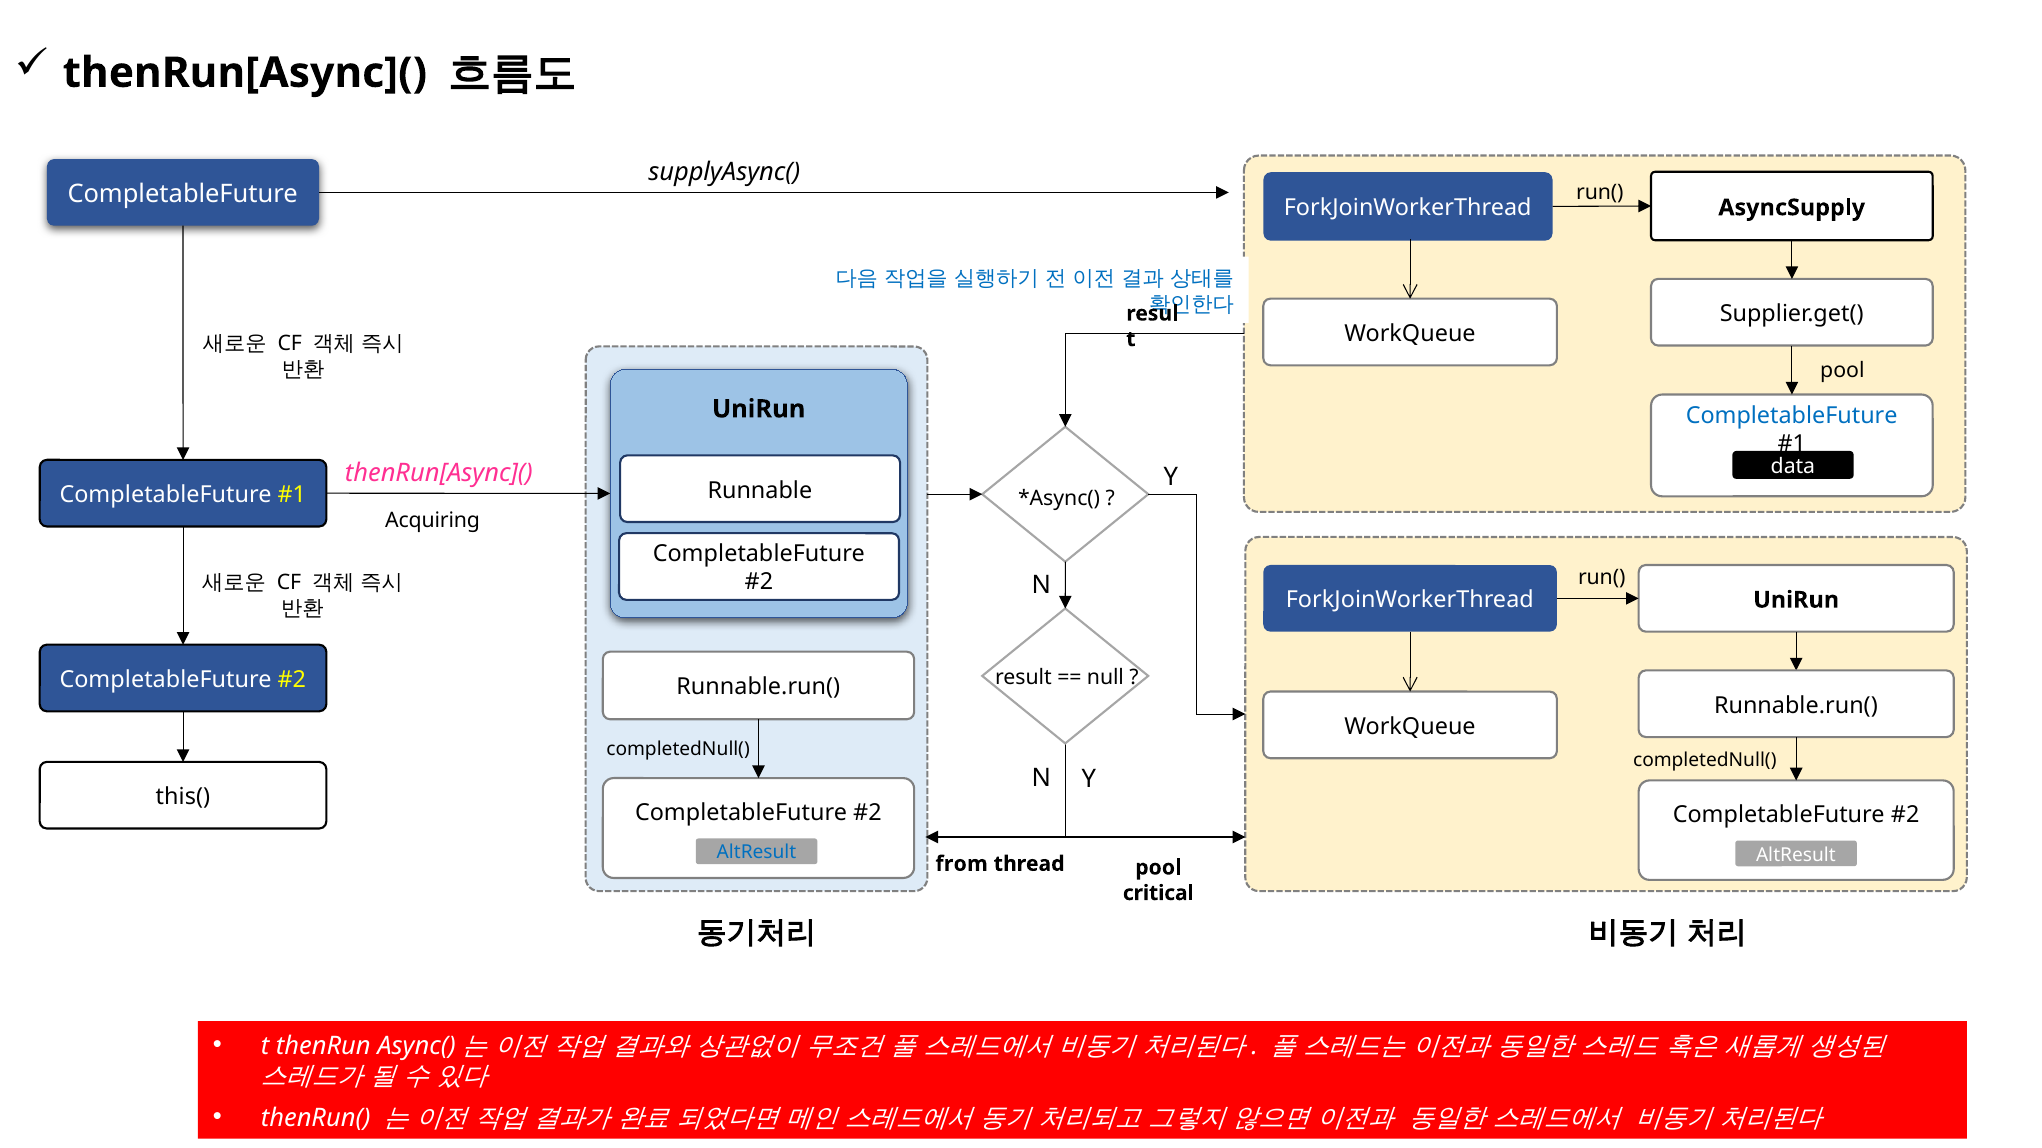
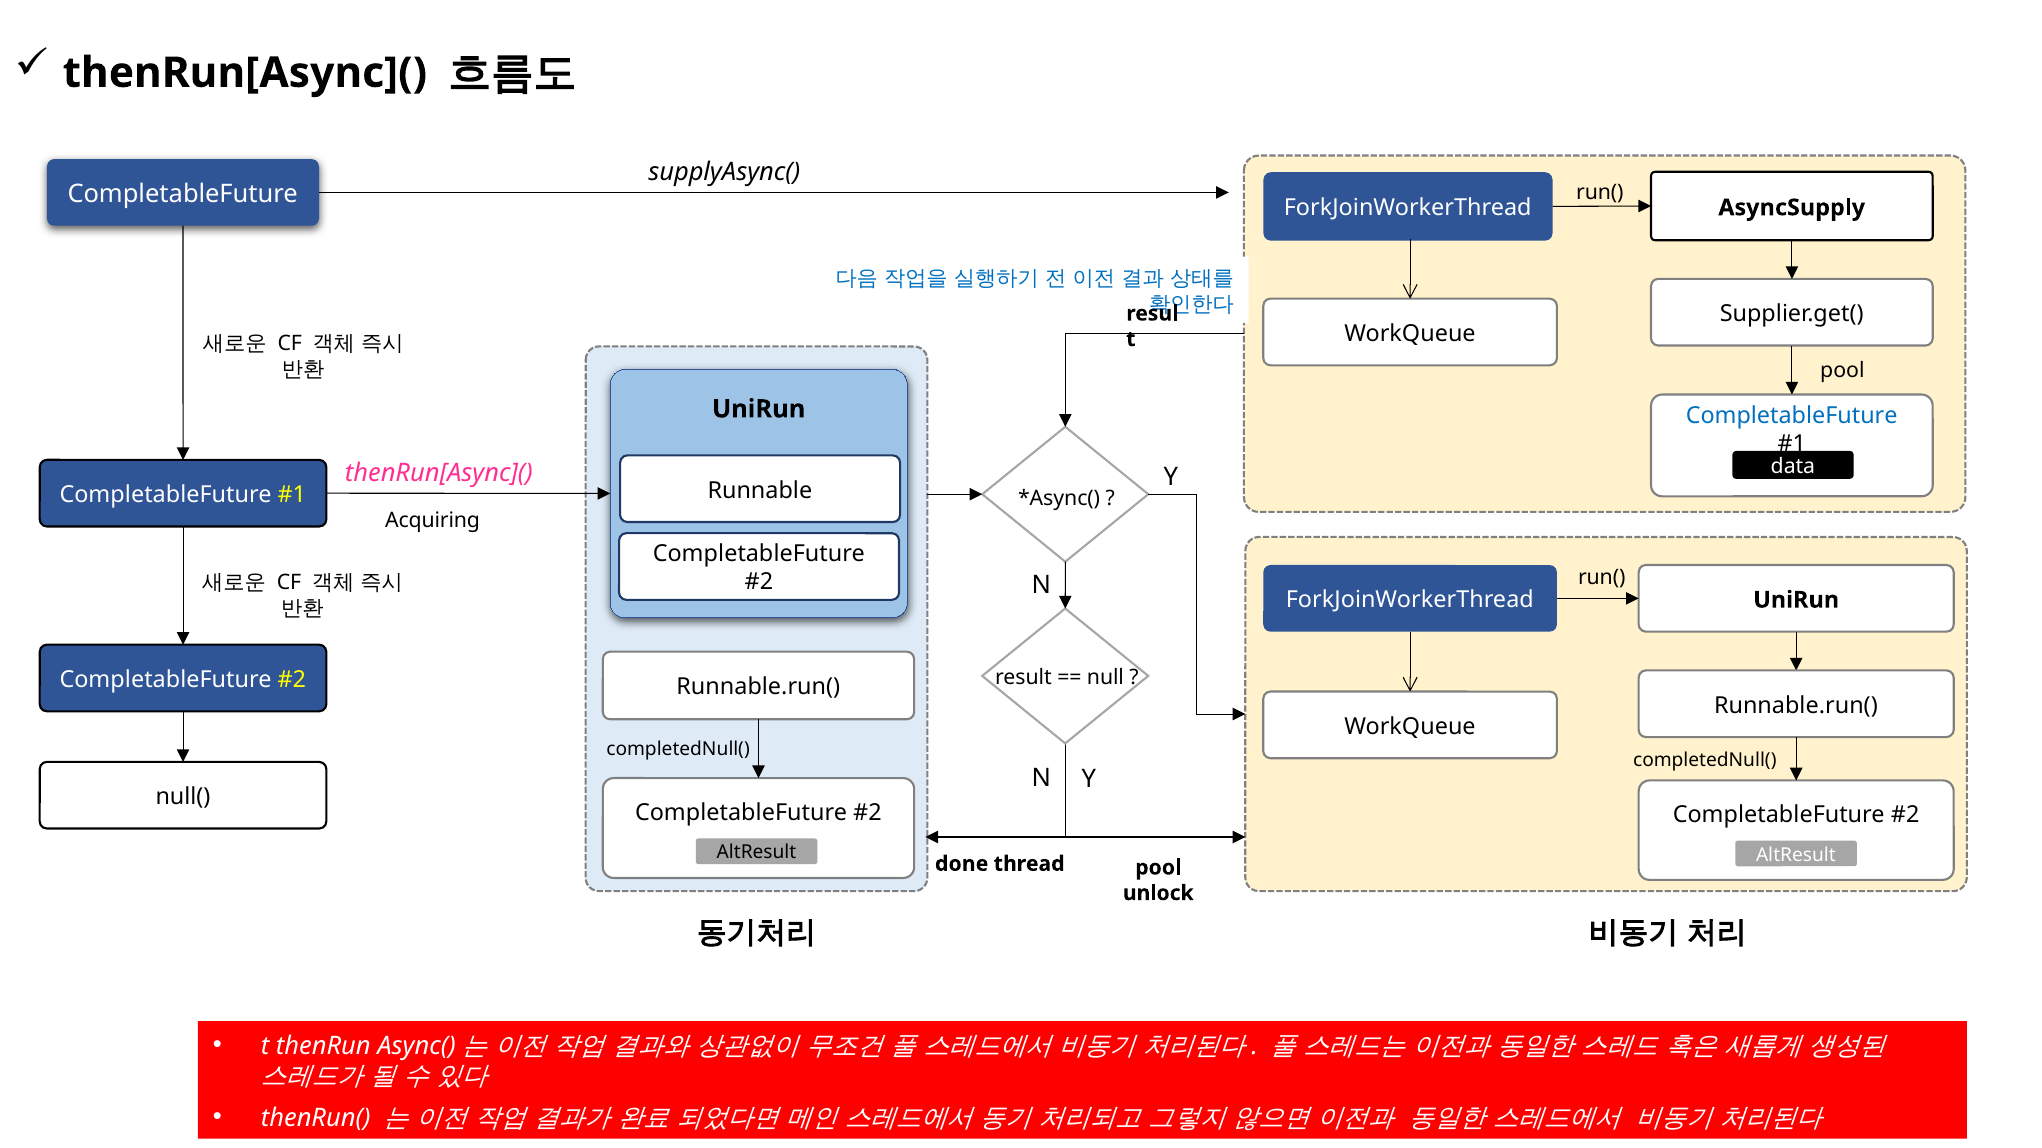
this(: this( -> null( (183, 797)
AltResult colour: blue -> black (756, 853)
from: from -> done (962, 864)
critical: critical -> unlock (1158, 894)
